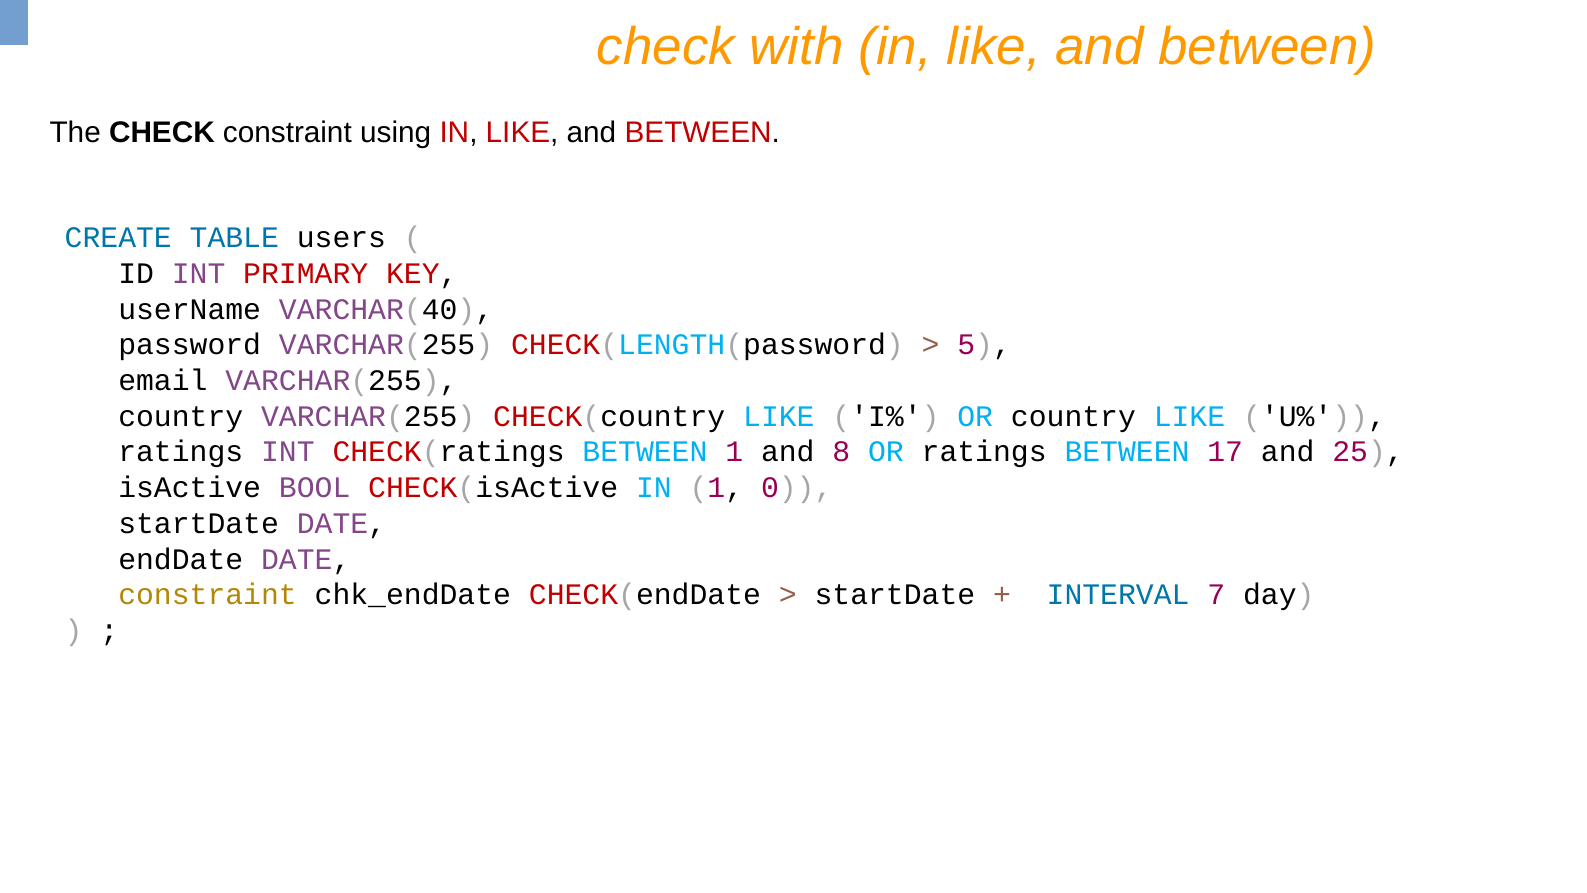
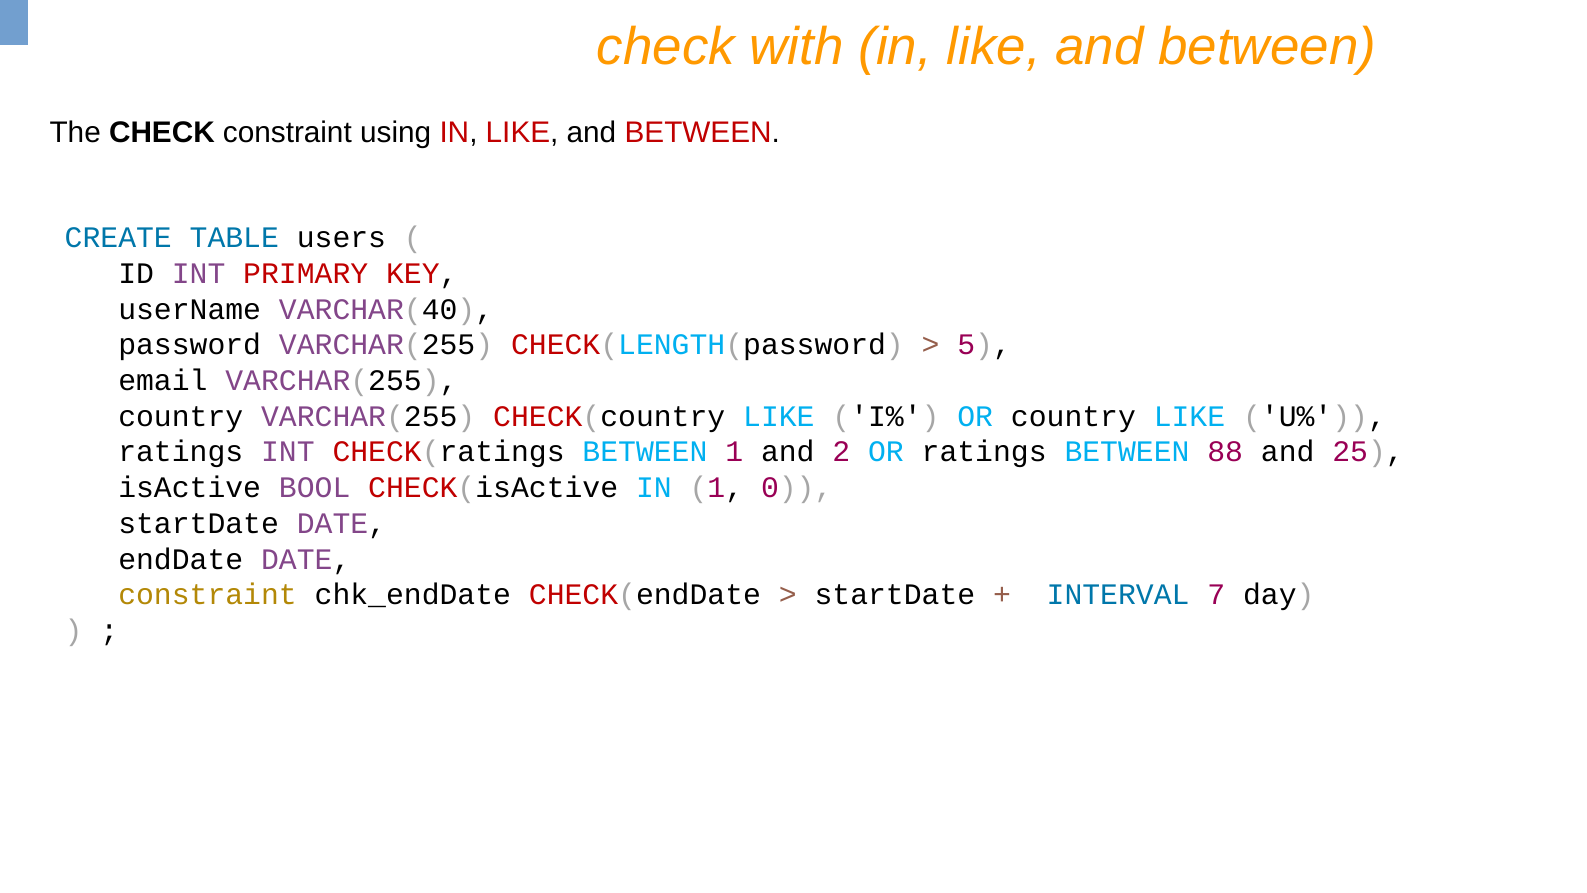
8: 8 -> 2 (841, 452)
17: 17 -> 88 (1225, 452)
